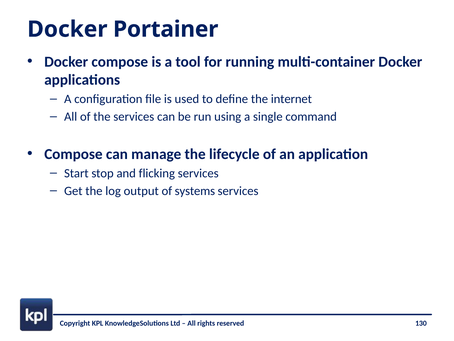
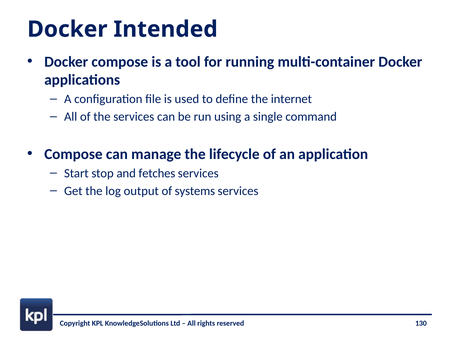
Portainer: Portainer -> Intended (166, 29)
flicking: flicking -> fetches (157, 173)
